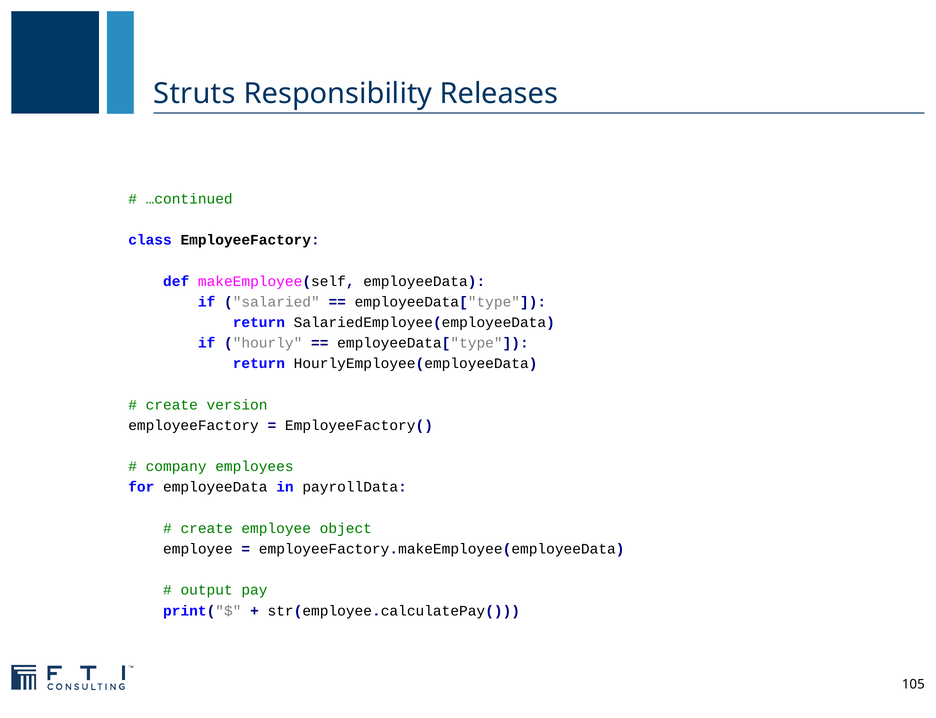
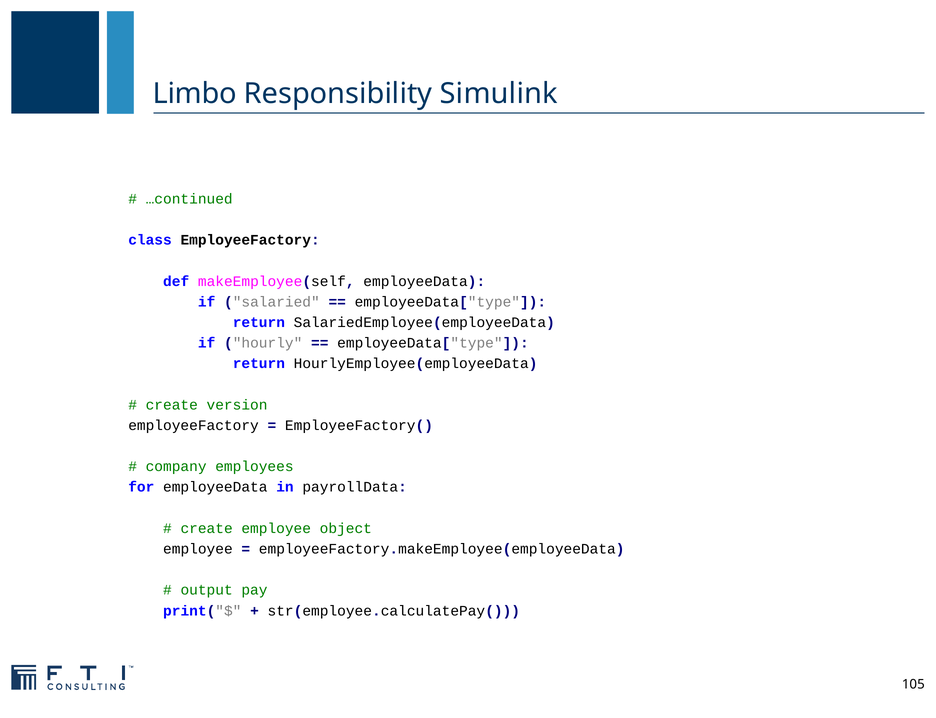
Struts: Struts -> Limbo (195, 94)
Releases: Releases -> Simulink (499, 94)
